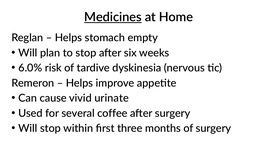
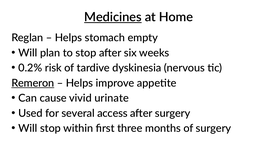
6.0%: 6.0% -> 0.2% (30, 68)
Remeron underline: none -> present (33, 83)
coffee: coffee -> access (112, 114)
